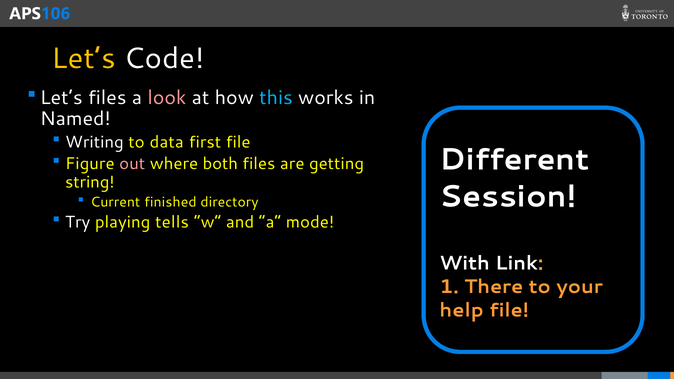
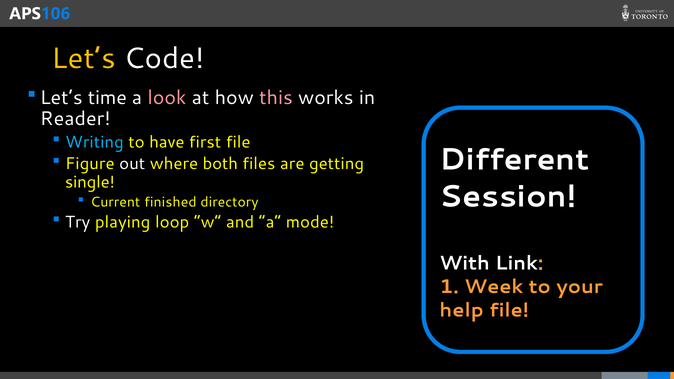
Let’s files: files -> time (107, 98)
this colour: light blue -> pink (276, 98)
Named: Named -> Reader (75, 119)
Writing colour: white -> light blue (94, 142)
data: data -> have (167, 142)
out colour: pink -> white (132, 164)
string: string -> single (90, 182)
tells: tells -> loop (172, 222)
There: There -> Week (494, 287)
